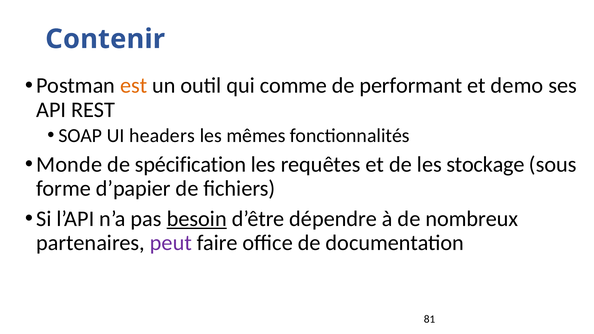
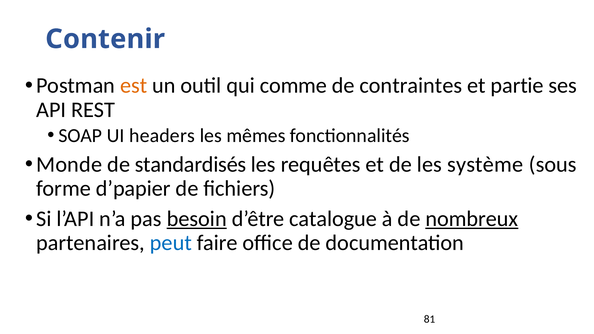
performant: performant -> contraintes (411, 86)
demo: demo -> partie (517, 86)
spécification: spécification -> standardisés (191, 164)
stockage: stockage -> système (485, 164)
dépendre: dépendre -> catalogue (333, 219)
nombreux underline: none -> present (472, 219)
peut colour: purple -> blue (171, 243)
